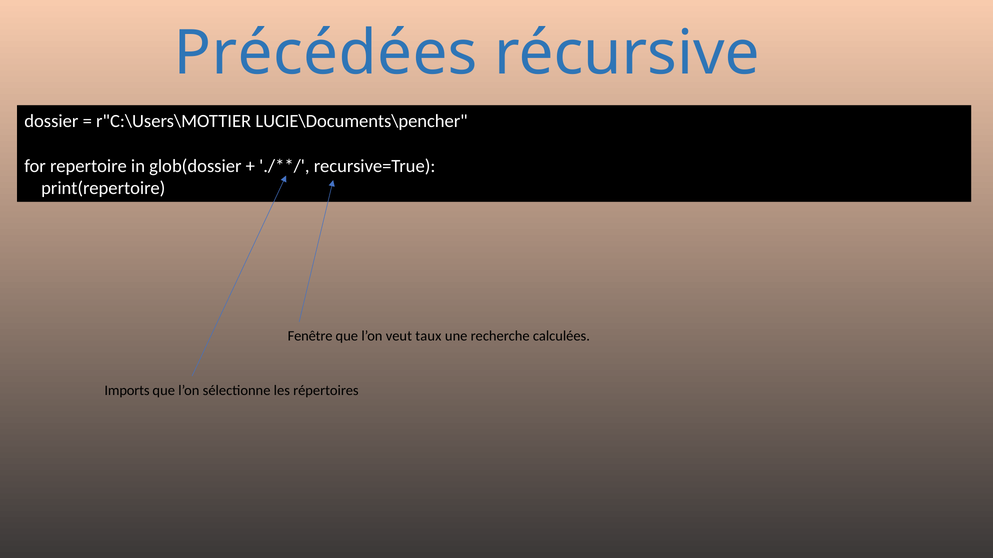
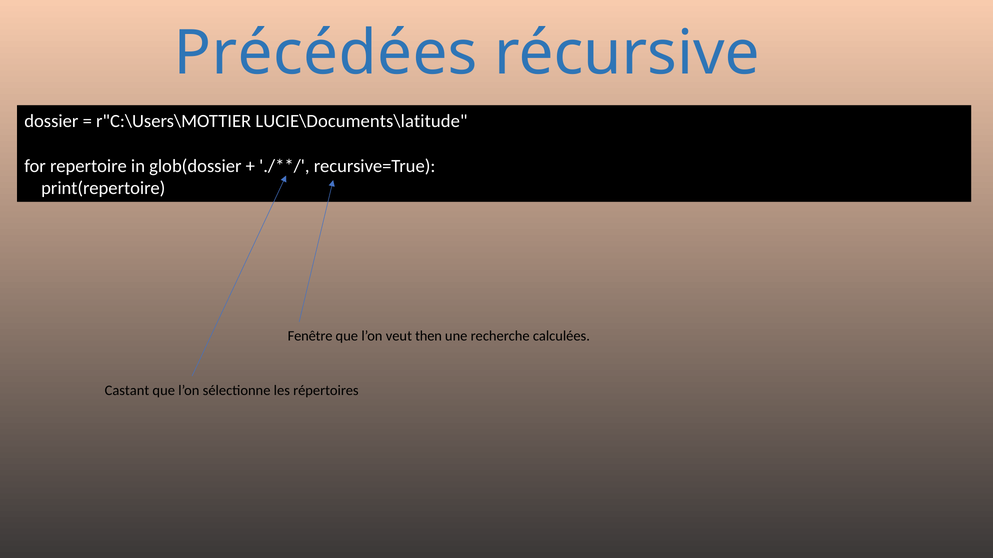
LUCIE\Documents\pencher: LUCIE\Documents\pencher -> LUCIE\Documents\latitude (361, 121)
taux: taux -> then (429, 336)
Imports: Imports -> Castant (127, 391)
